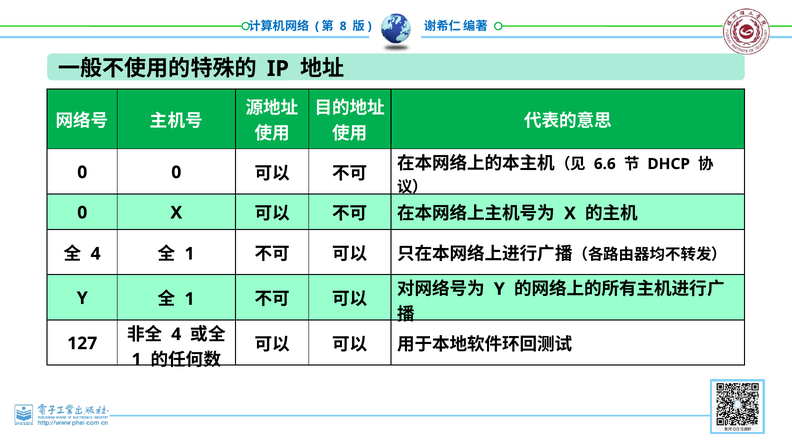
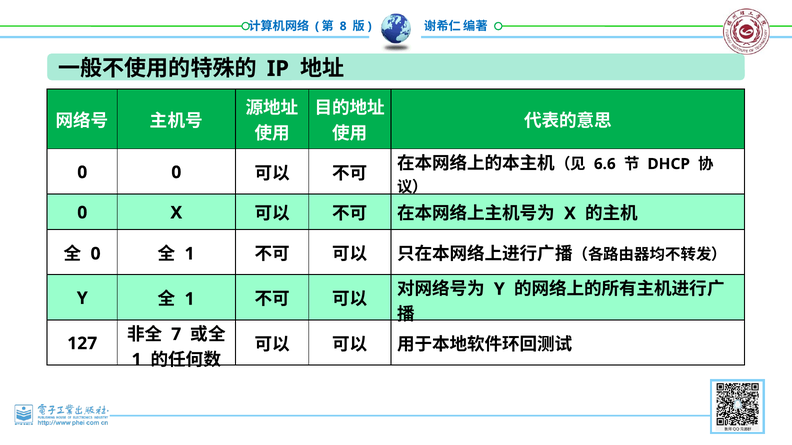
4: 4 -> 0 (96, 254)
4: 4 -> 7 (176, 335)
